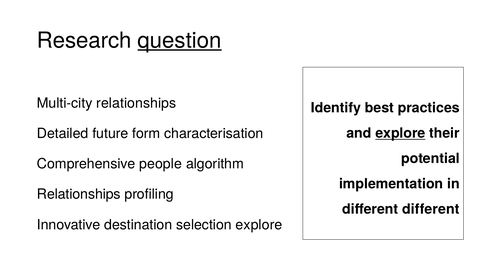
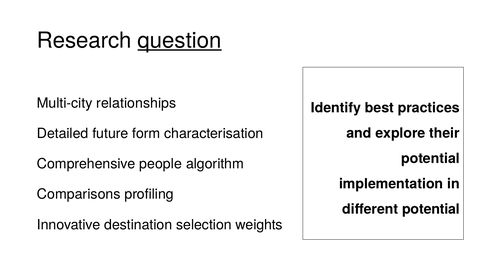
explore underline: present -> none (400, 133)
Relationships: Relationships -> Comparisons (79, 195)
different different: different -> potential (431, 209)
selection explore: explore -> weights (259, 225)
